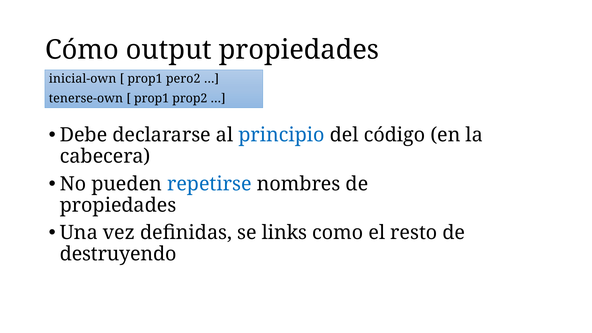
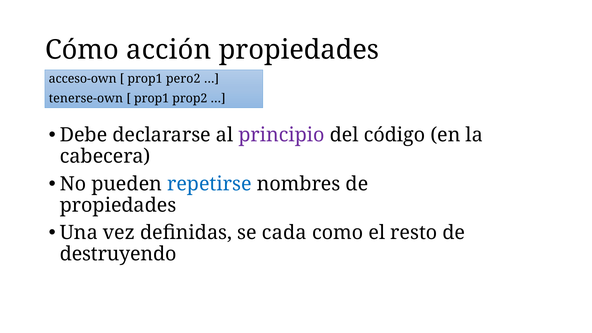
output: output -> acción (169, 50)
inicial-own: inicial-own -> acceso-own (83, 79)
principio colour: blue -> purple (282, 135)
links: links -> cada (284, 233)
